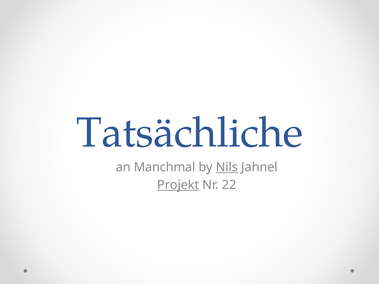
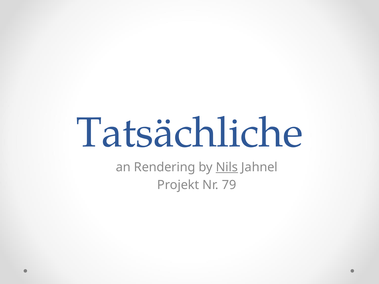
Manchmal: Manchmal -> Rendering (165, 167)
Projekt underline: present -> none (178, 185)
22: 22 -> 79 (229, 185)
